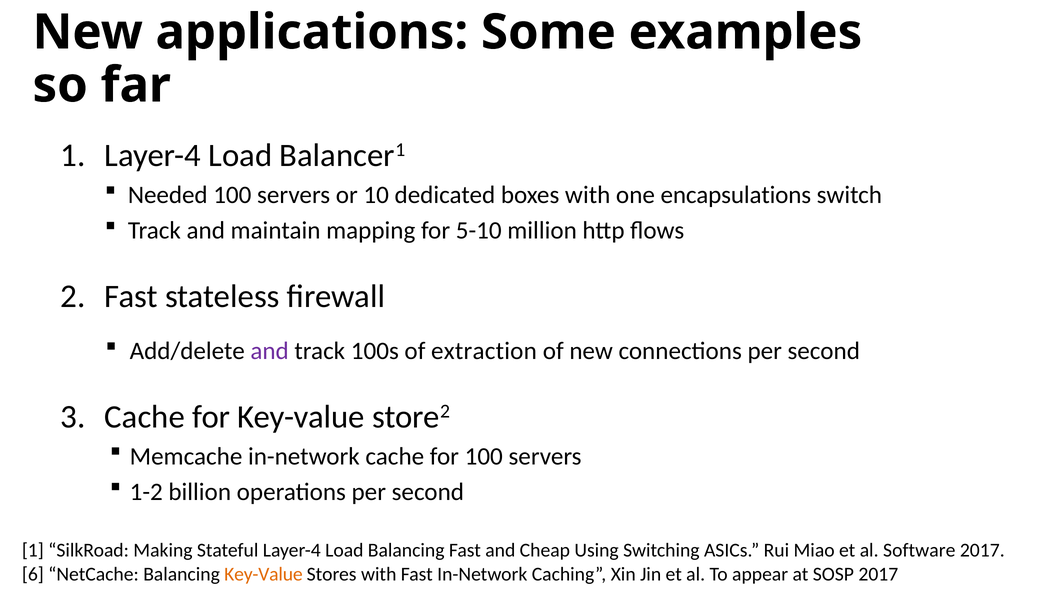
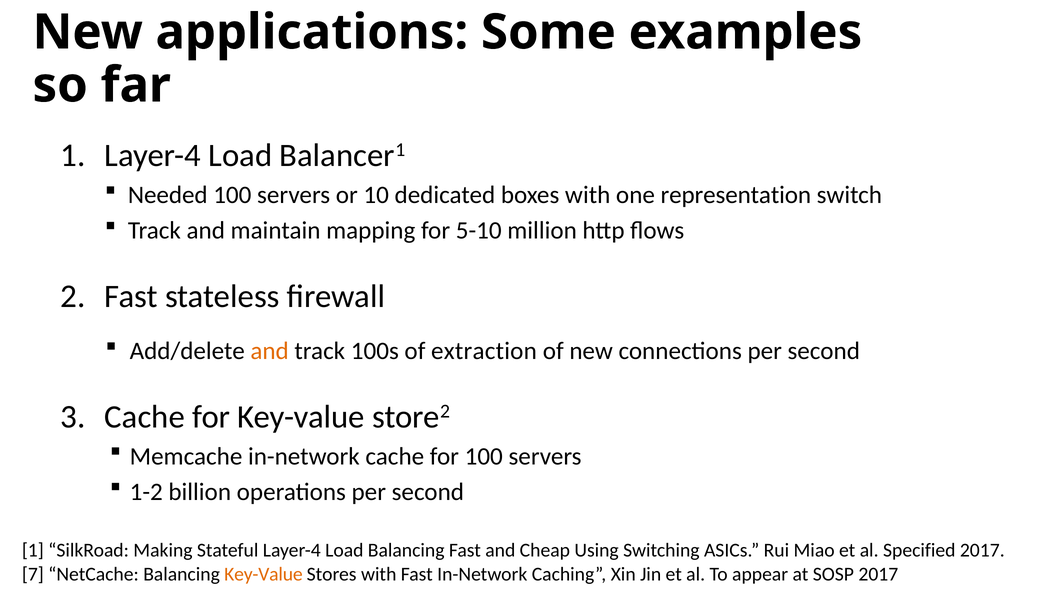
encapsulations: encapsulations -> representation (736, 195)
and colour: purple -> orange (270, 351)
Software: Software -> Specified (919, 551)
6: 6 -> 7 (33, 575)
